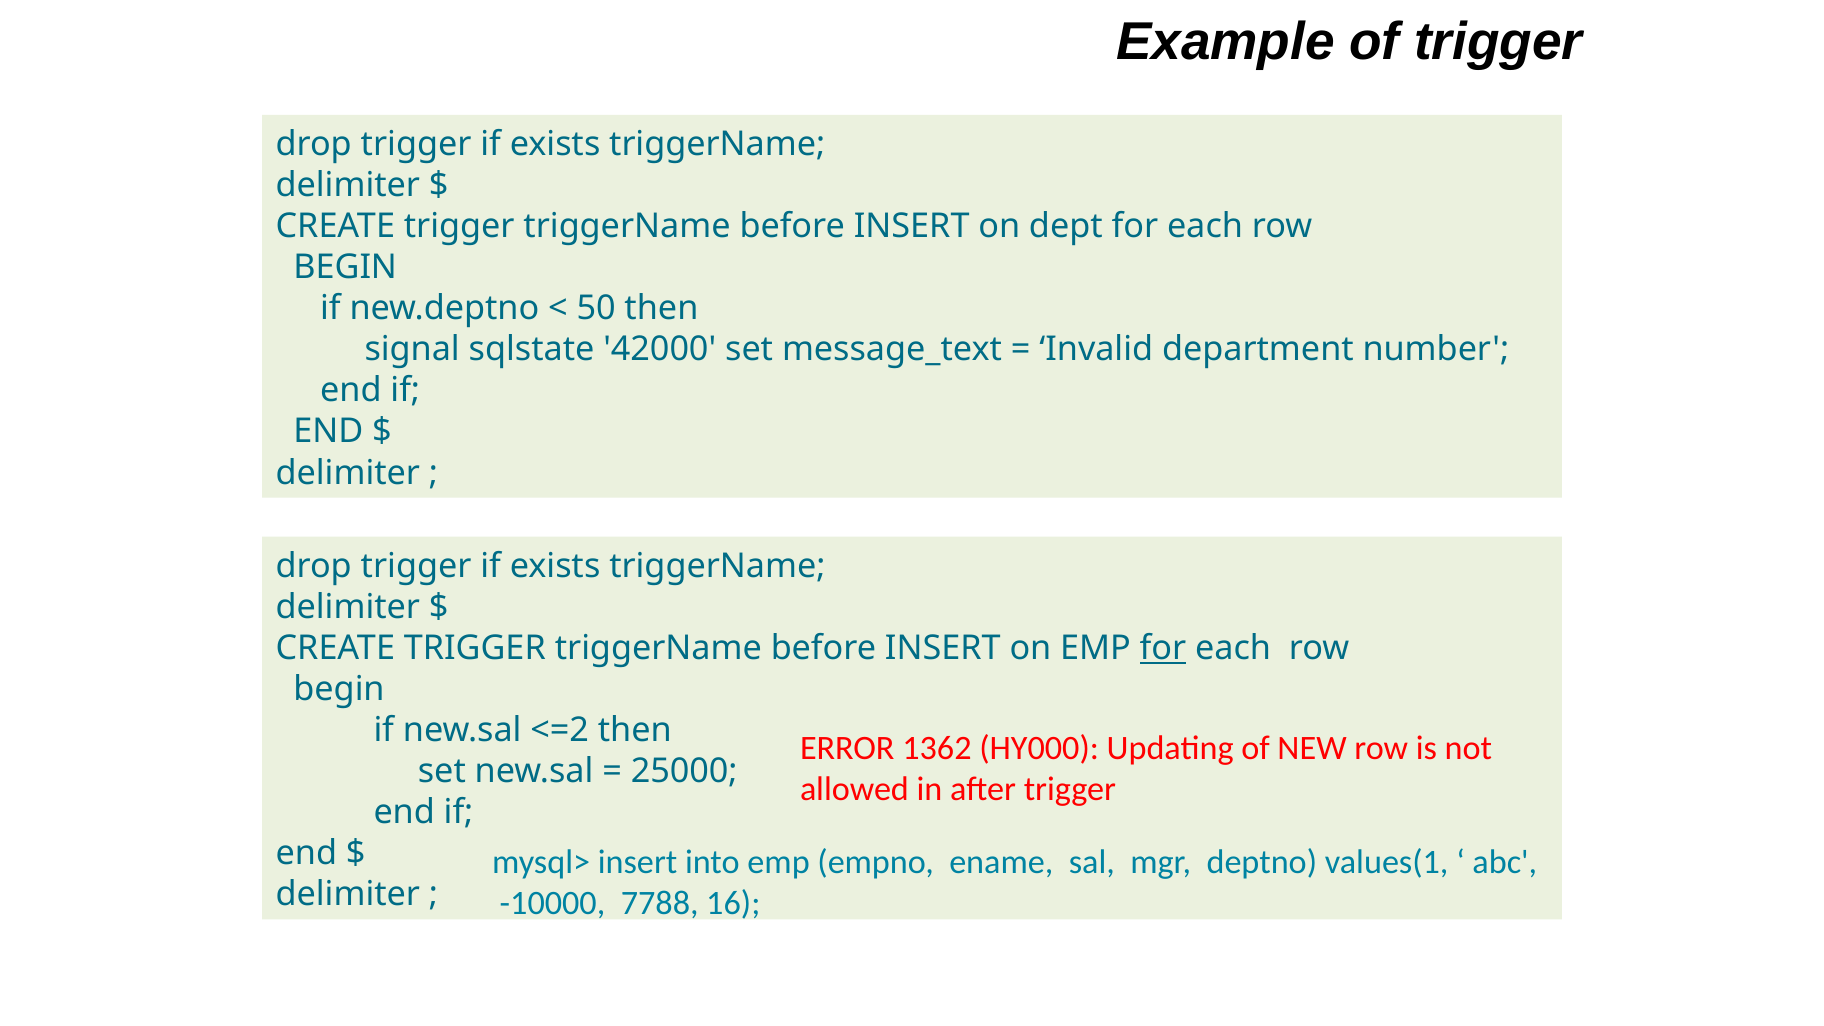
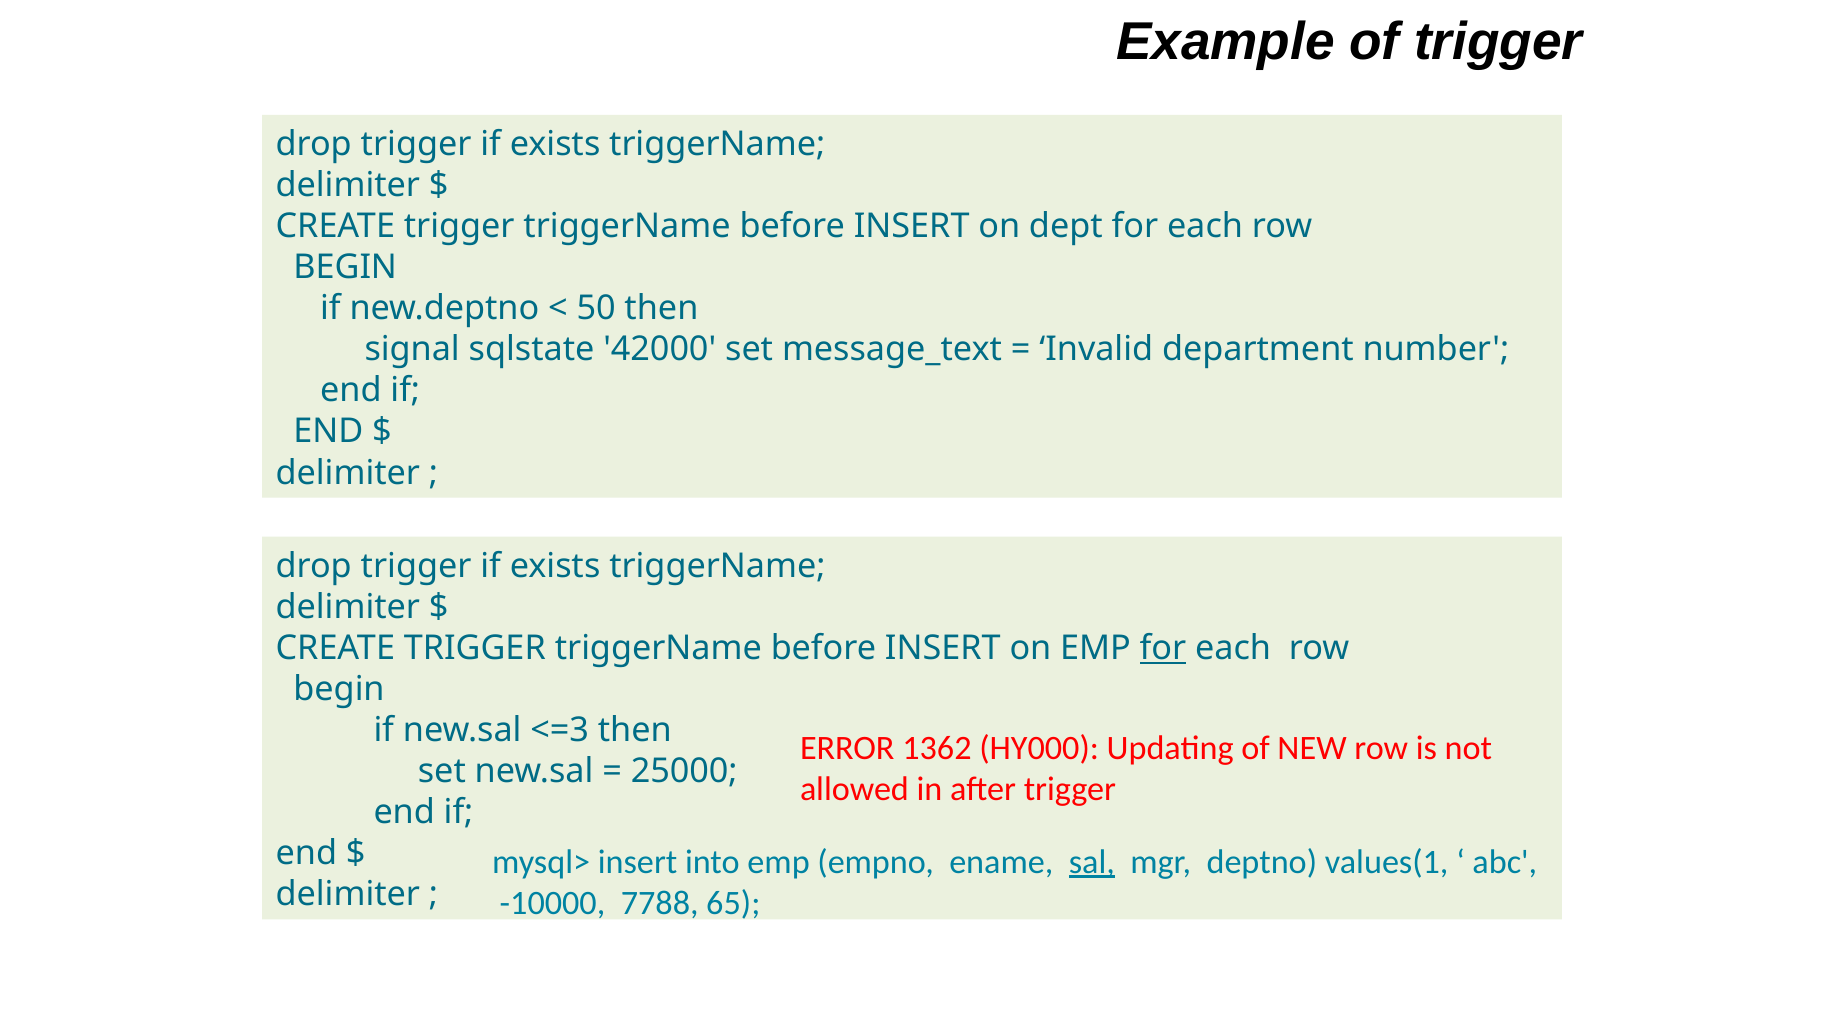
<=2: <=2 -> <=3 (560, 730)
sal underline: none -> present (1092, 862)
16: 16 -> 65 (733, 903)
